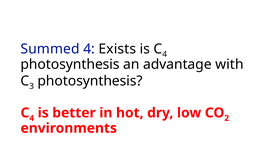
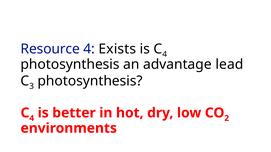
Summed: Summed -> Resource (50, 49)
with: with -> lead (229, 64)
